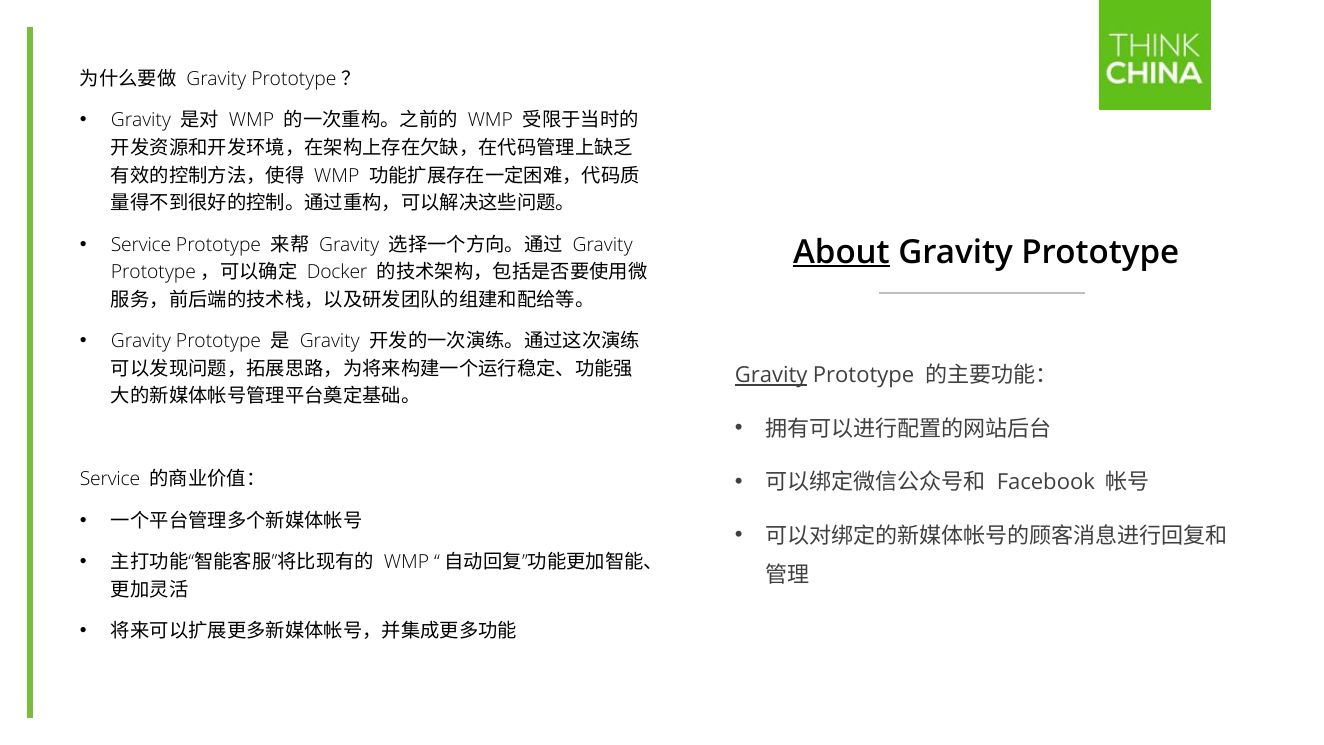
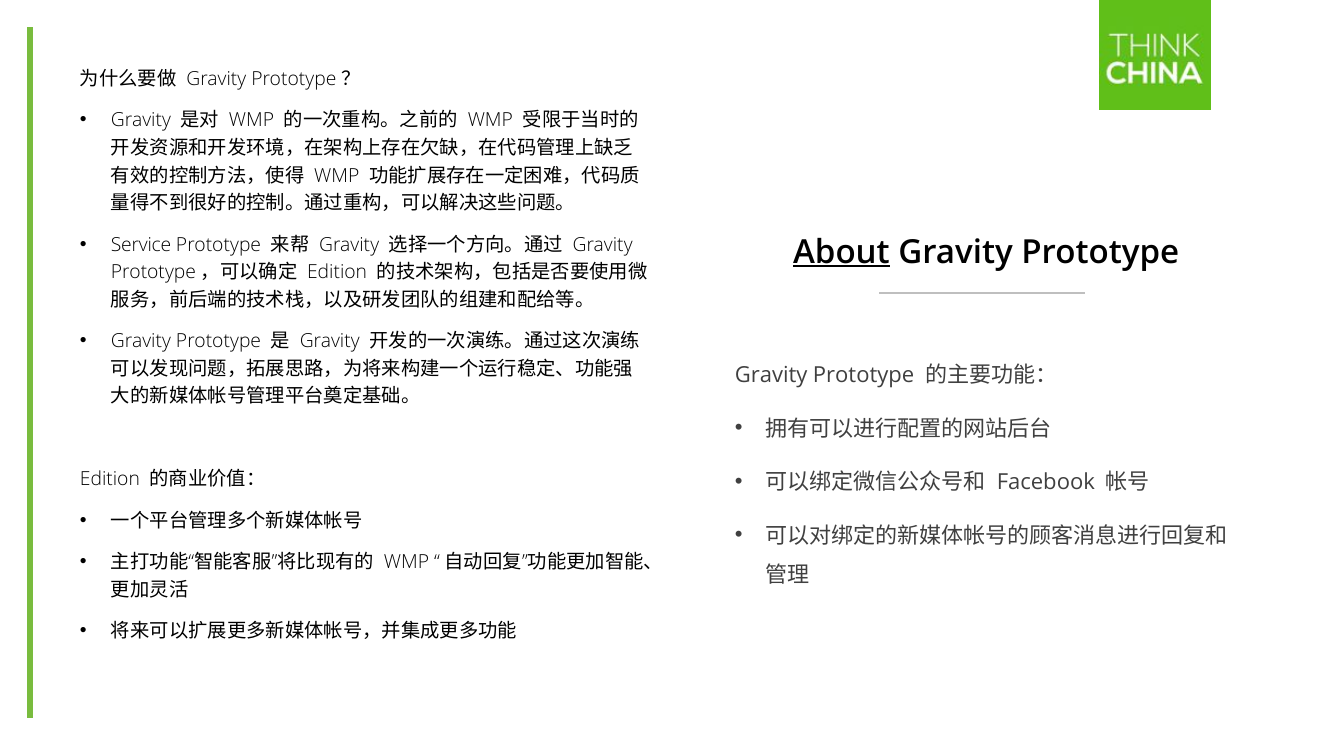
Docker: Docker -> Edition (337, 272)
Gravity underline: present -> none (771, 375)
Service: Service -> Edition (110, 479)
